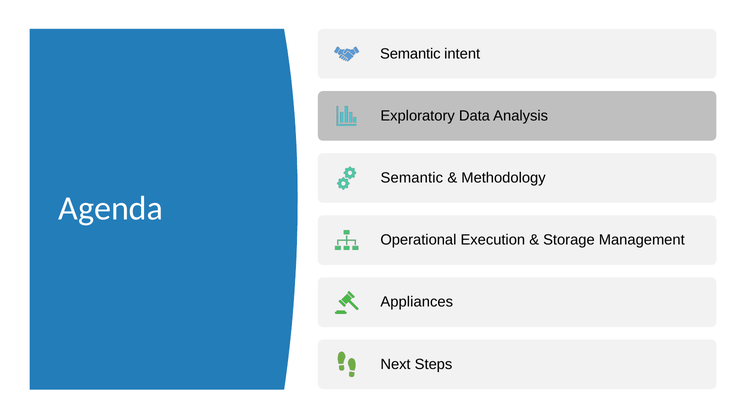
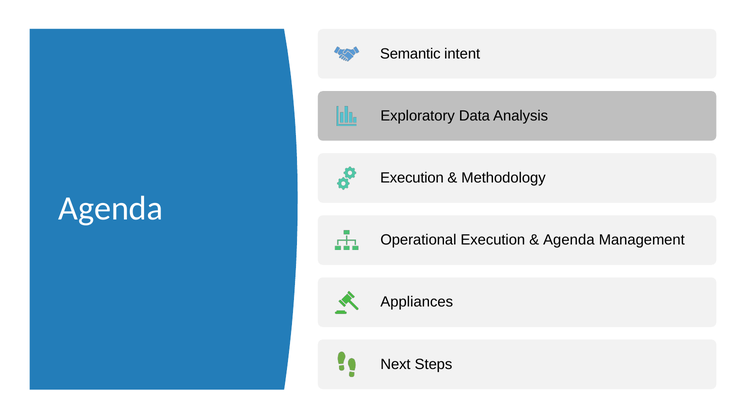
Semantic: Semantic -> Execution (412, 178)
Storage: Storage -> Agenda (569, 240)
